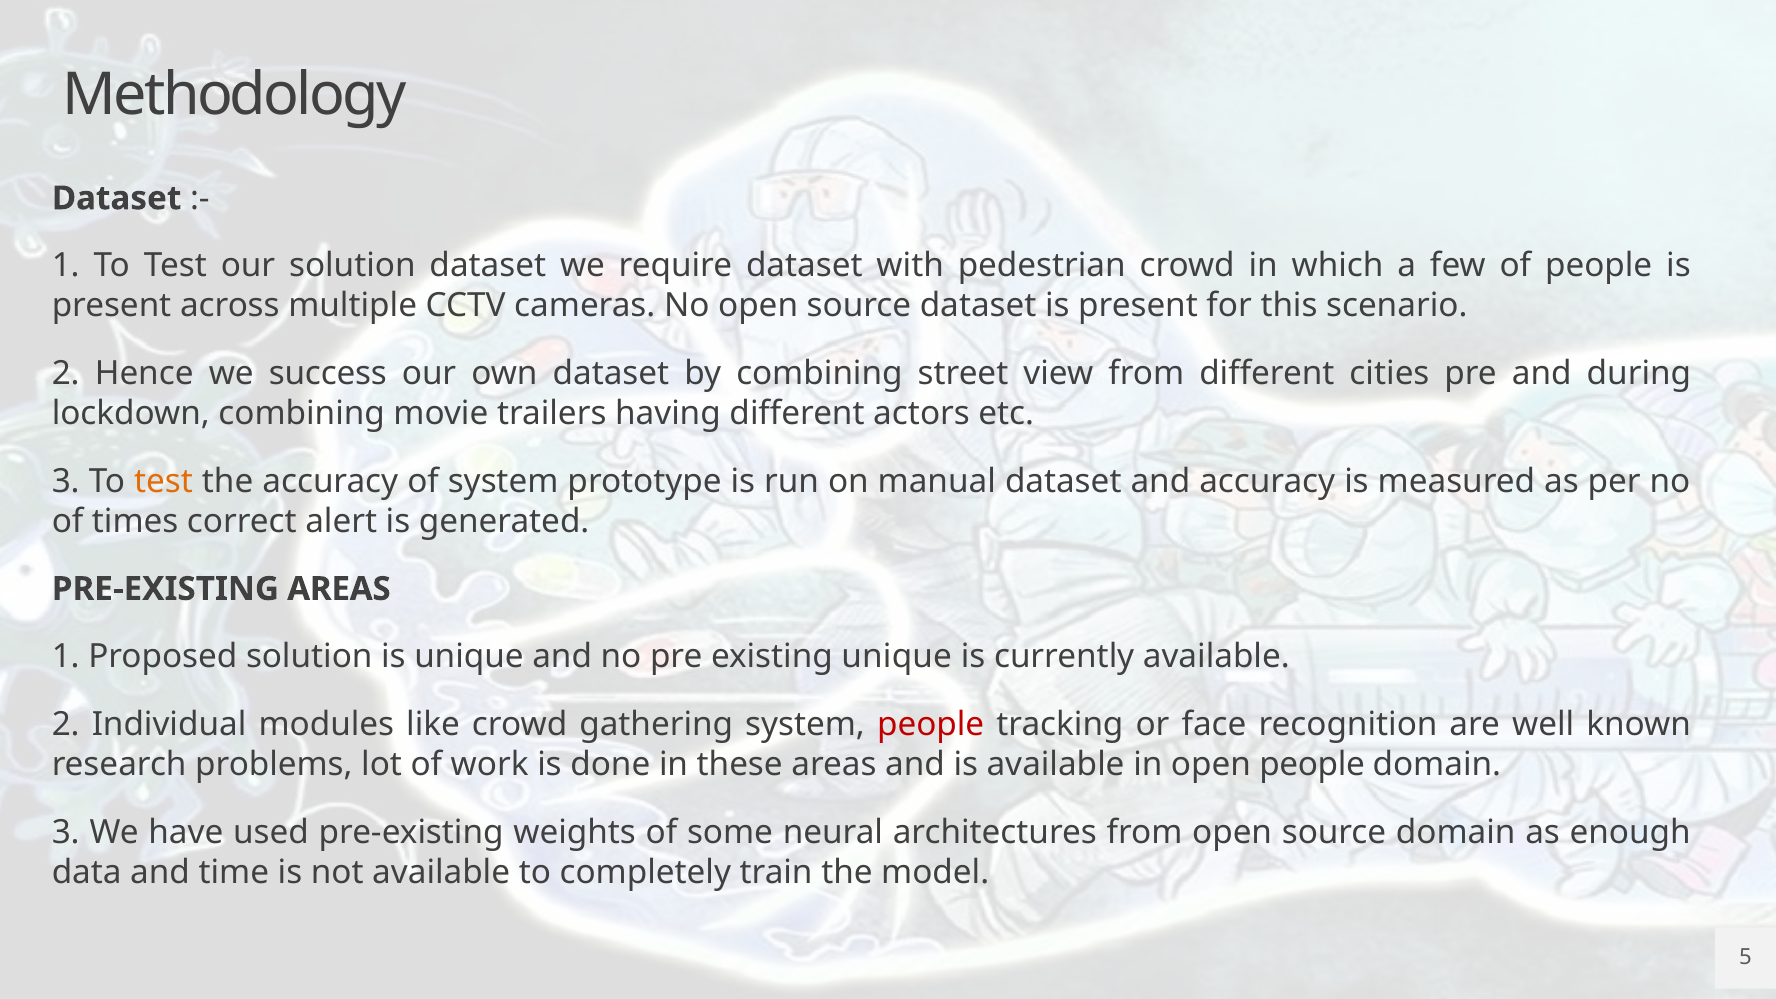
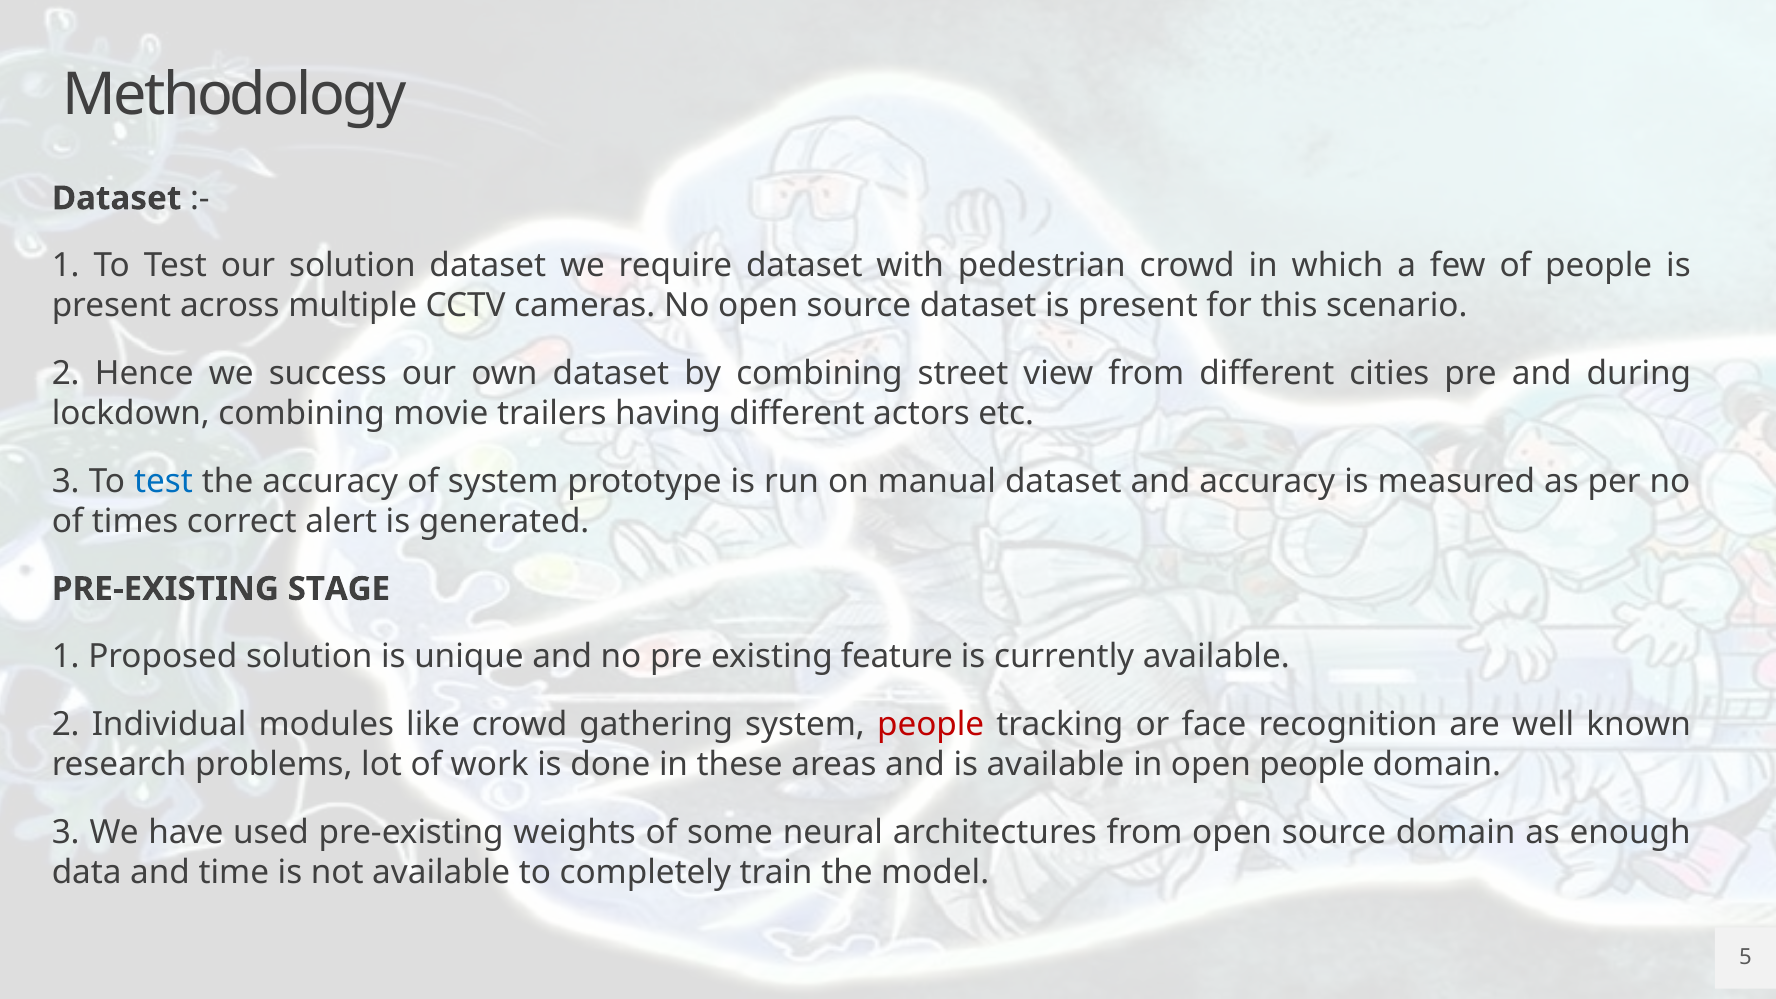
test colour: orange -> blue (164, 481)
PRE-EXISTING AREAS: AREAS -> STAGE (339, 589)
existing unique: unique -> feature (897, 657)
